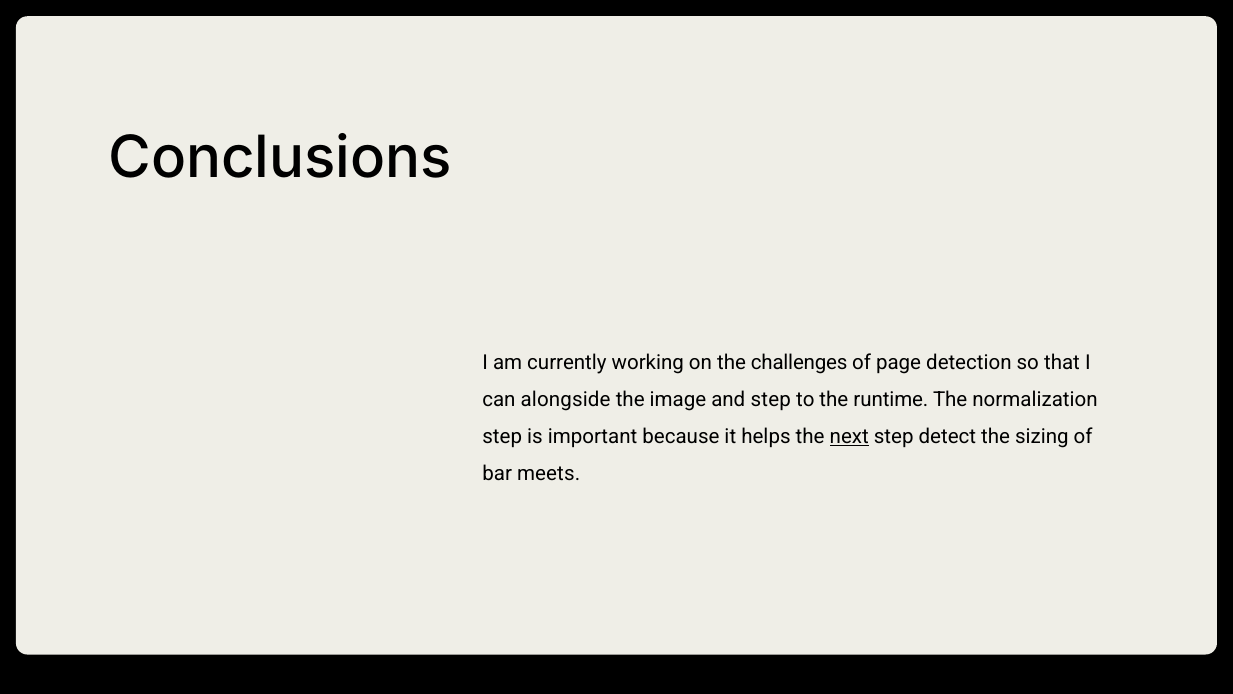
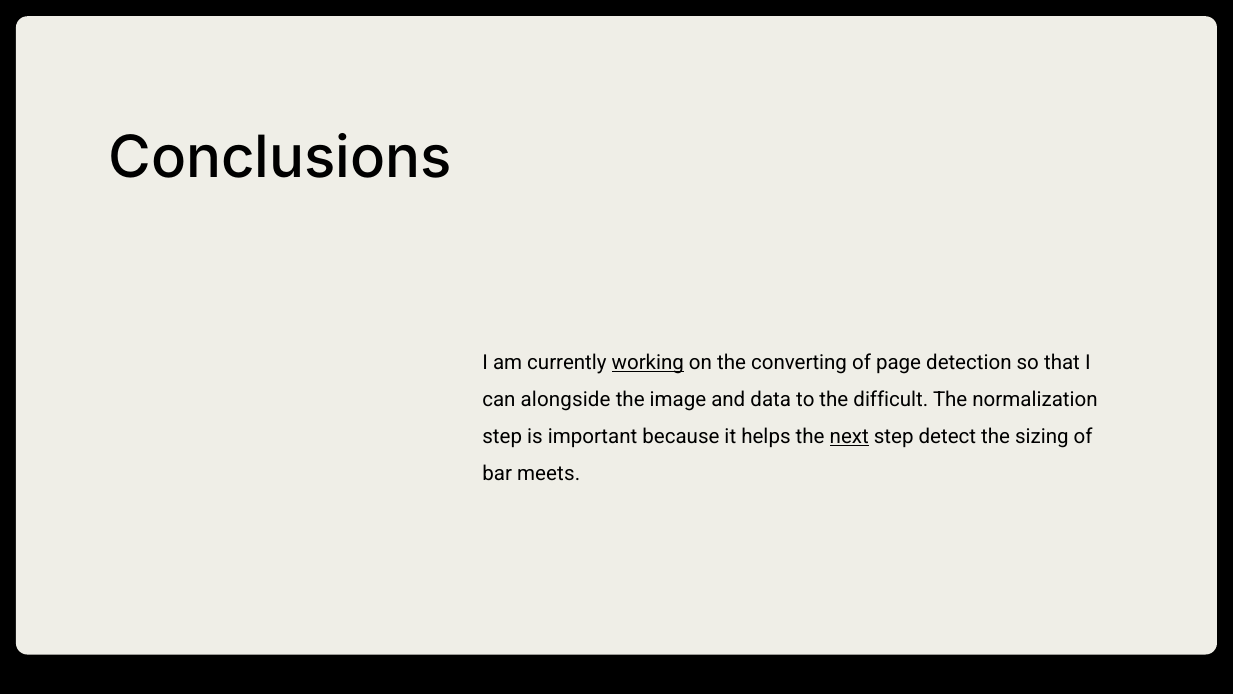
working underline: none -> present (648, 362)
challenges: challenges -> converting (799, 362)
and step: step -> data (771, 399)
runtime: runtime -> difficult (891, 399)
